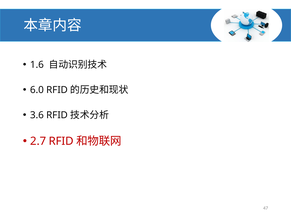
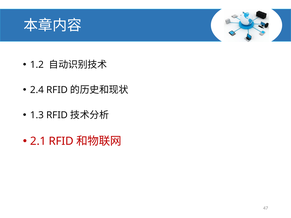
1.6: 1.6 -> 1.2 (37, 65)
6.0: 6.0 -> 2.4 (37, 90)
3.6: 3.6 -> 1.3 (37, 115)
2.7: 2.7 -> 2.1 (38, 141)
